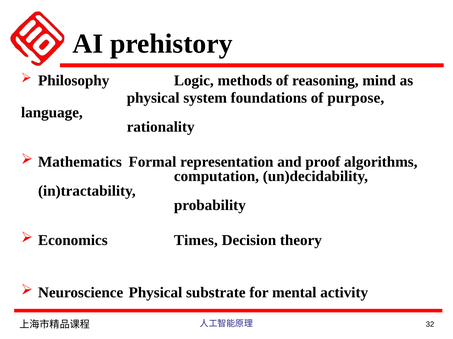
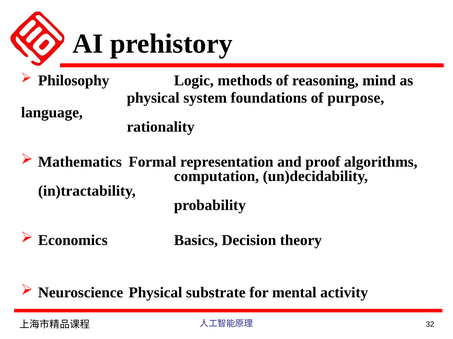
Times: Times -> Basics (196, 241)
